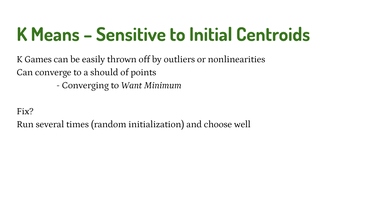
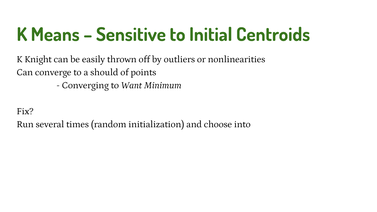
Games: Games -> Knight (38, 59)
well: well -> into (242, 124)
